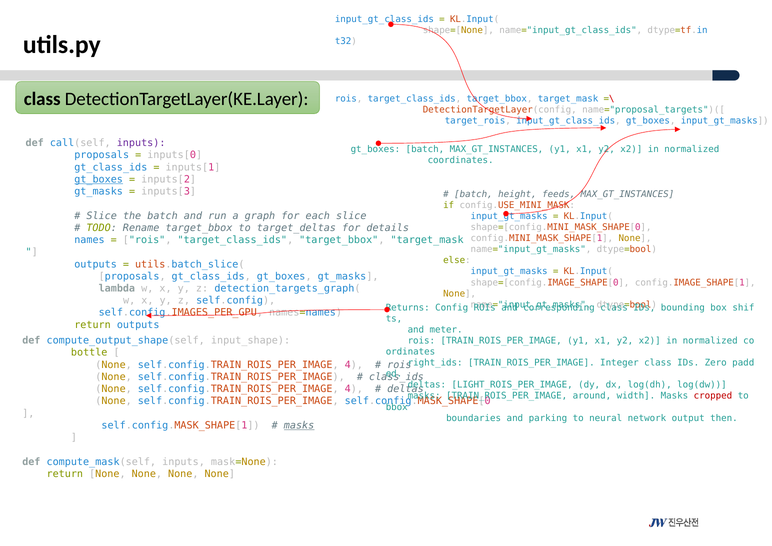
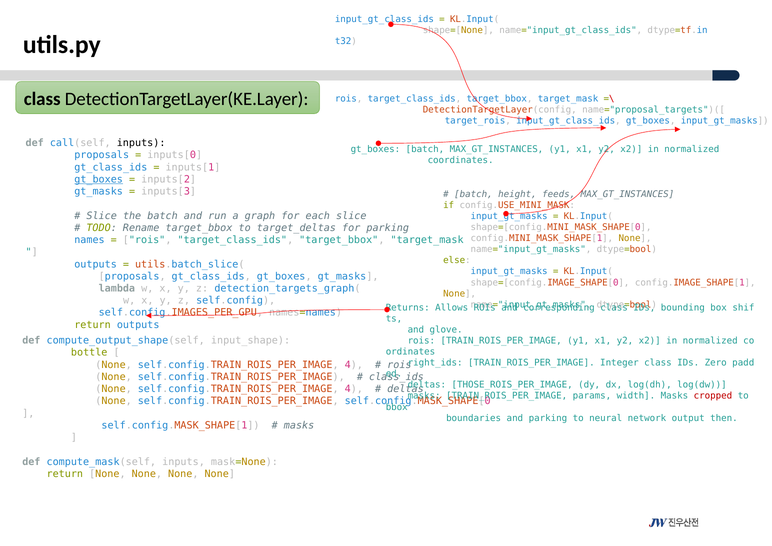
inputs colour: purple -> black (141, 143)
for details: details -> parking (388, 228)
Config: Config -> Allows (452, 308)
meter: meter -> glove (446, 330)
LIGHT_ROIS_PER_IMAGE: LIGHT_ROIS_PER_IMAGE -> THOSE_ROIS_PER_IMAGE (512, 385)
around: around -> params (592, 396)
masks underline: present -> none (299, 425)
